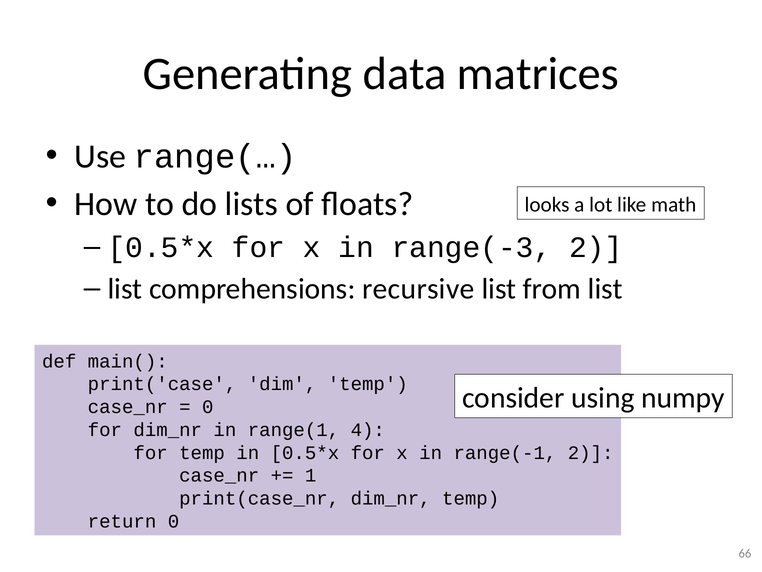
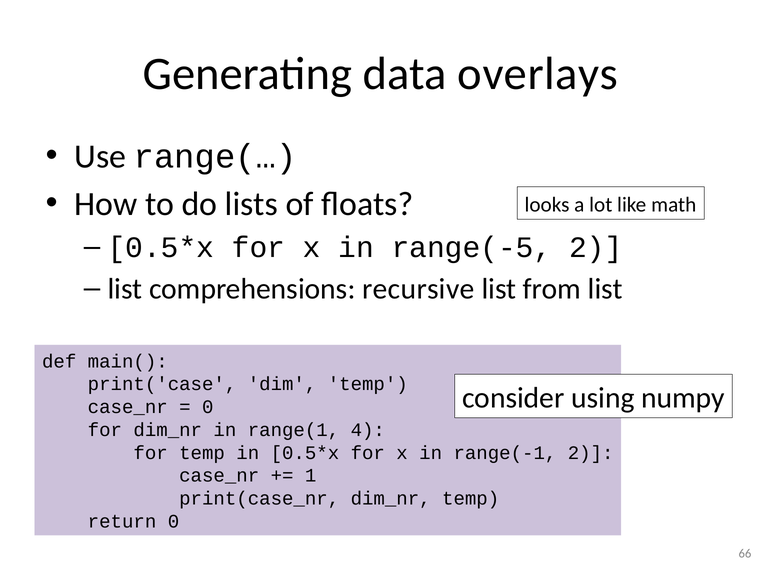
matrices: matrices -> overlays (538, 74)
range(-3: range(-3 -> range(-5 (472, 247)
